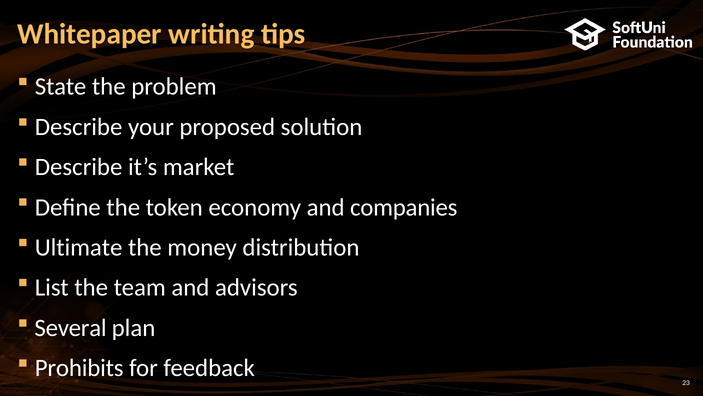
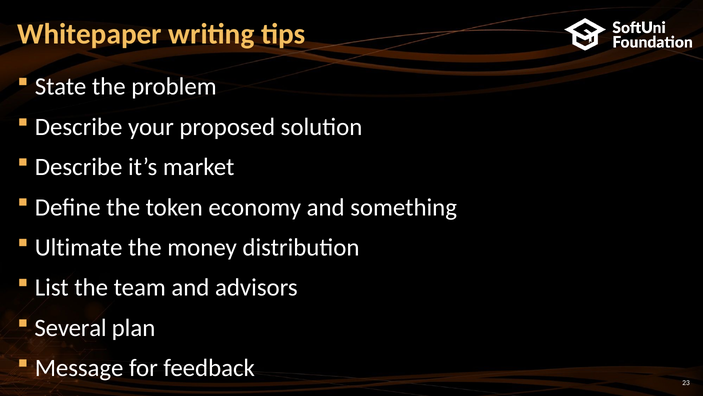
companies: companies -> something (404, 207)
Prohibits: Prohibits -> Message (79, 368)
